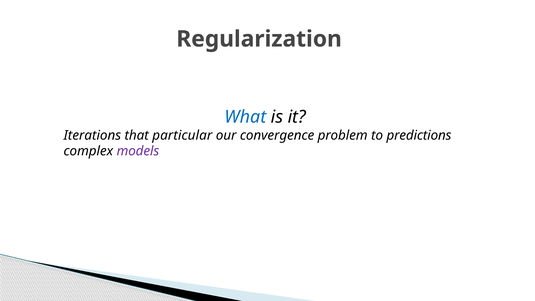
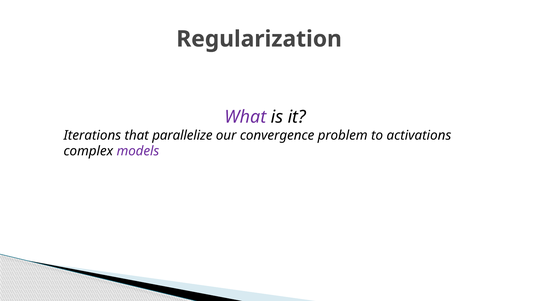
What colour: blue -> purple (245, 117)
particular: particular -> parallelize (182, 135)
predictions: predictions -> activations (419, 135)
